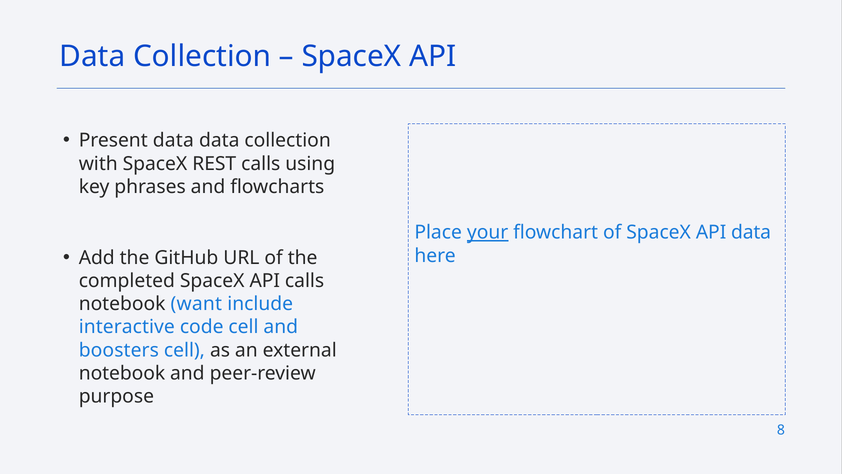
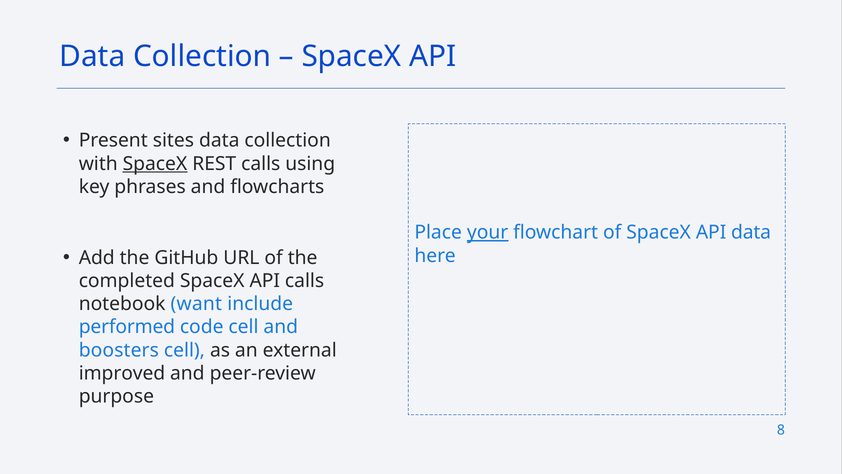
Present data: data -> sites (173, 140)
SpaceX underline: none -> present (155, 164)
interactive: interactive -> performed (127, 327)
notebook: notebook -> improved (122, 373)
